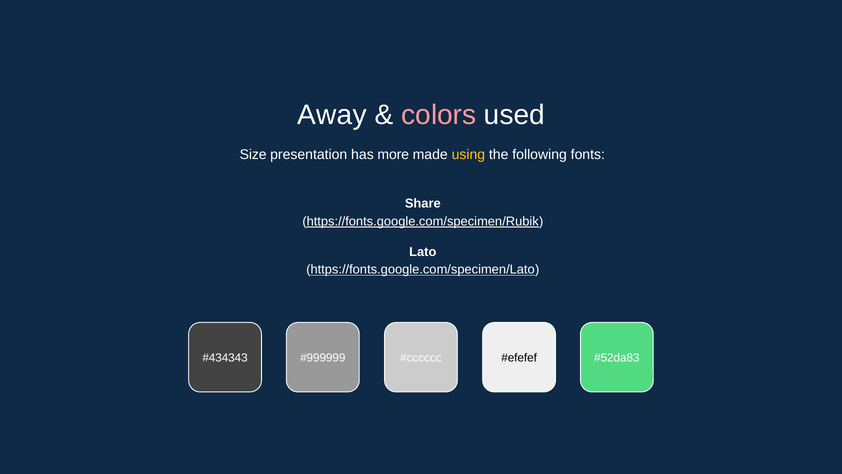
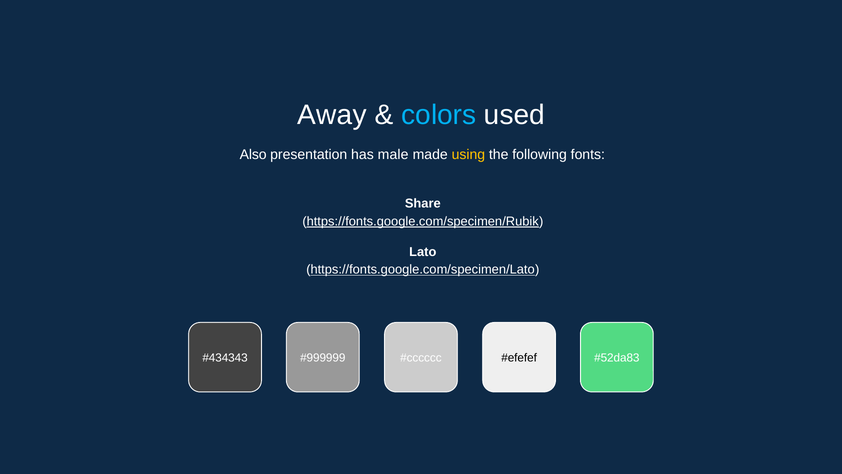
colors colour: pink -> light blue (439, 115)
Size: Size -> Also (253, 155)
more: more -> male (393, 155)
